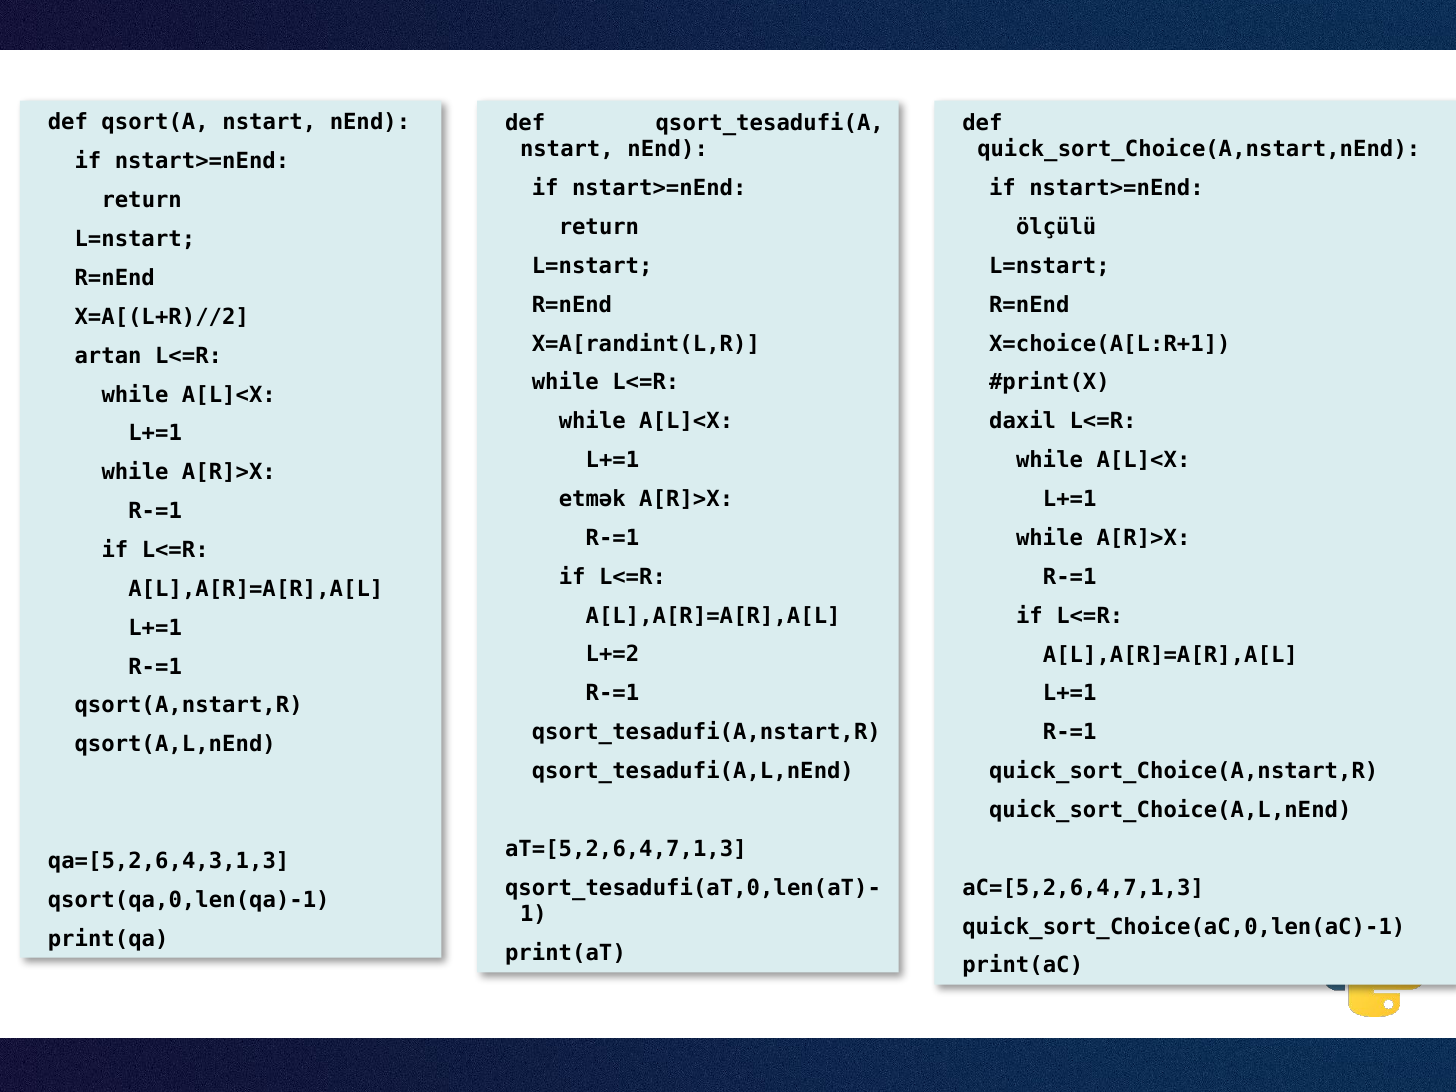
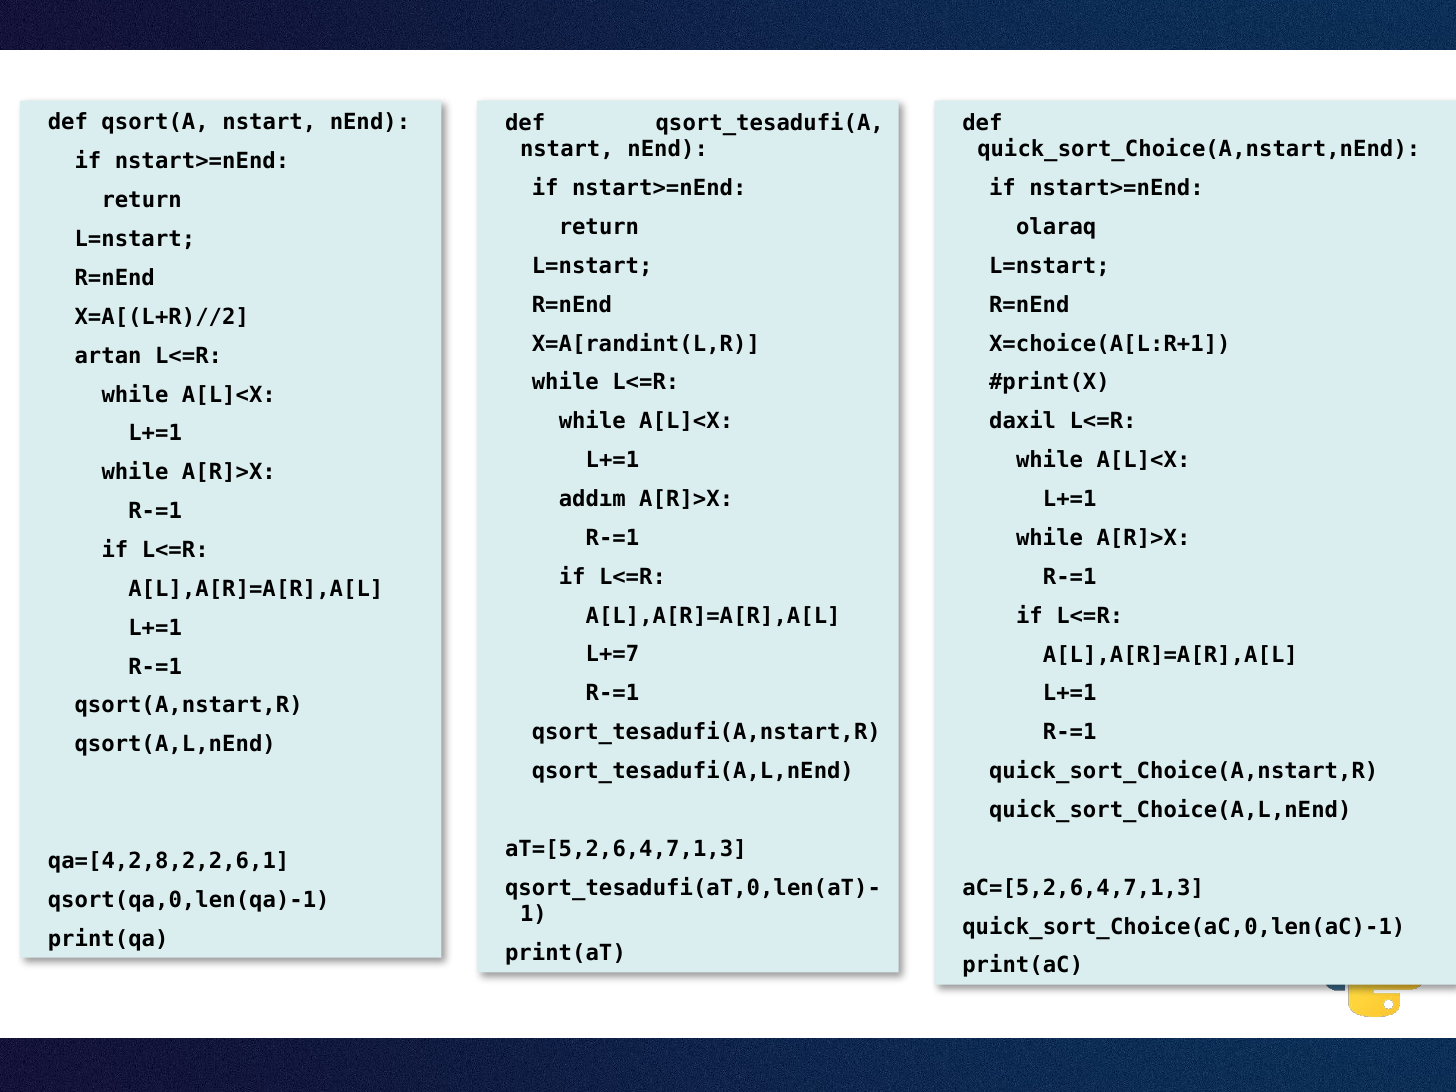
ölçülü: ölçülü -> olaraq (1056, 227)
etmək: etmək -> addım (592, 499)
L+=2: L+=2 -> L+=7 (612, 655)
qa=[5,2,6,4,3,1,3: qa=[5,2,6,4,3,1,3 -> qa=[4,2,8,2,2,6,1 (169, 861)
